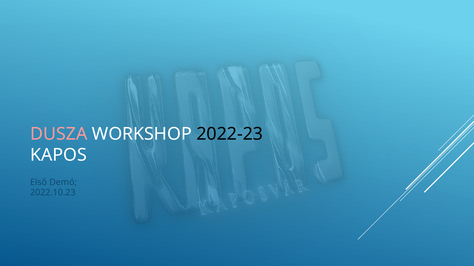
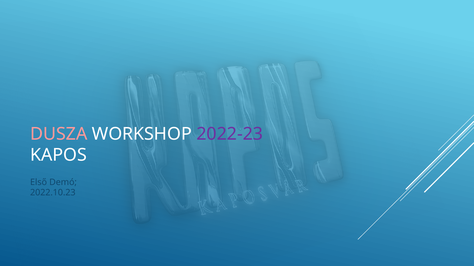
2022-23 colour: black -> purple (230, 134)
